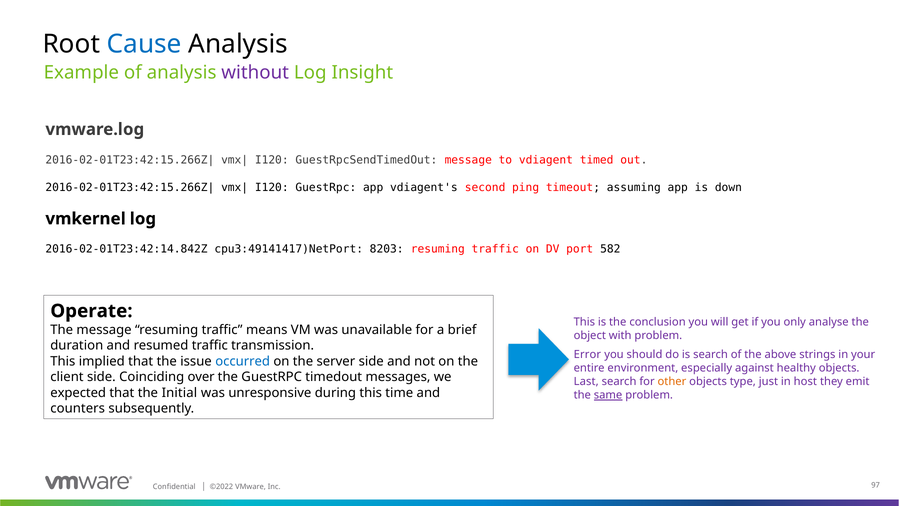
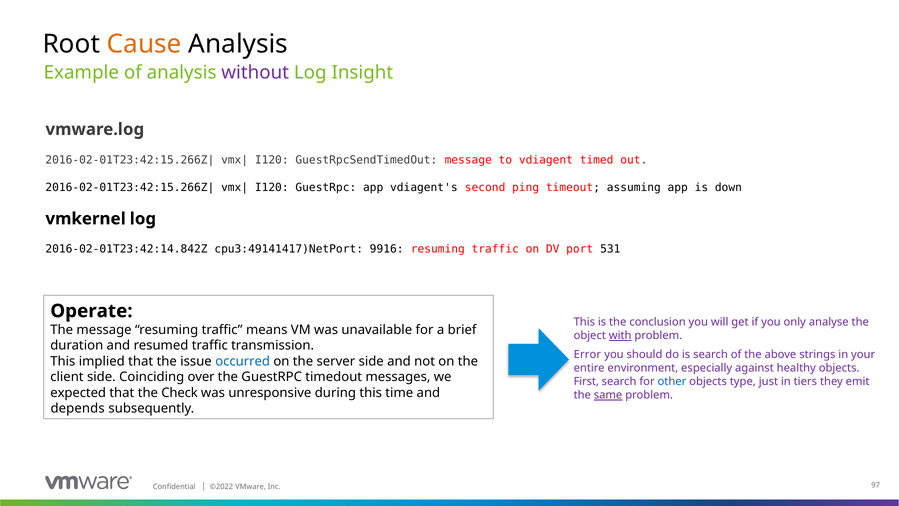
Cause colour: blue -> orange (144, 44)
8203: 8203 -> 9916 (387, 249)
582: 582 -> 531 (610, 249)
with underline: none -> present (620, 335)
Last: Last -> First (586, 381)
other colour: orange -> blue (672, 381)
host: host -> tiers (805, 381)
Initial: Initial -> Check (180, 392)
counters: counters -> depends (78, 408)
